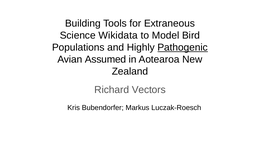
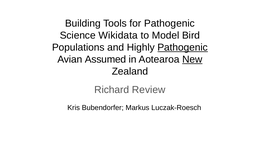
for Extraneous: Extraneous -> Pathogenic (169, 23)
New underline: none -> present (192, 60)
Vectors: Vectors -> Review (149, 90)
